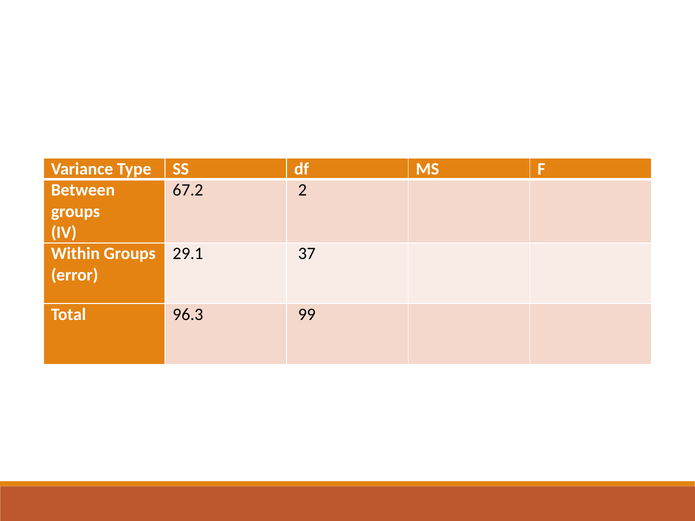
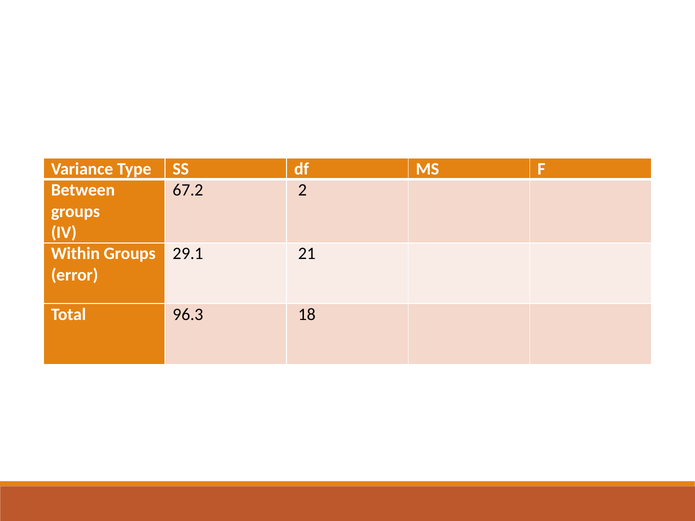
37: 37 -> 21 (307, 254)
99: 99 -> 18 (307, 315)
